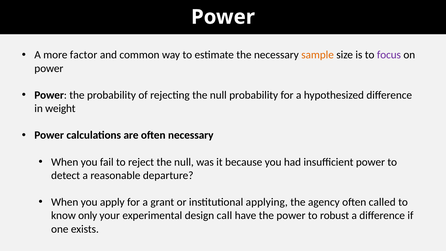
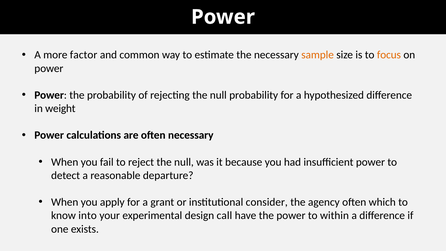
focus colour: purple -> orange (389, 55)
applying: applying -> consider (267, 202)
called: called -> which (382, 202)
only: only -> into (88, 216)
robust: robust -> within (334, 216)
